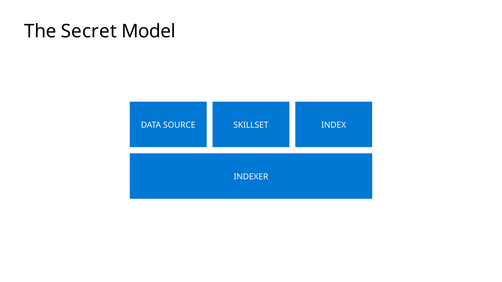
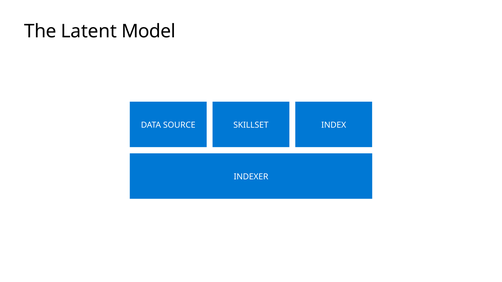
Secret: Secret -> Latent (89, 31)
